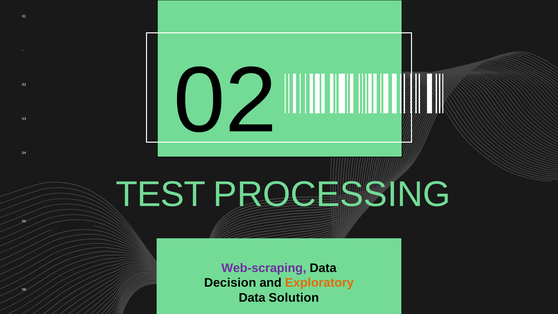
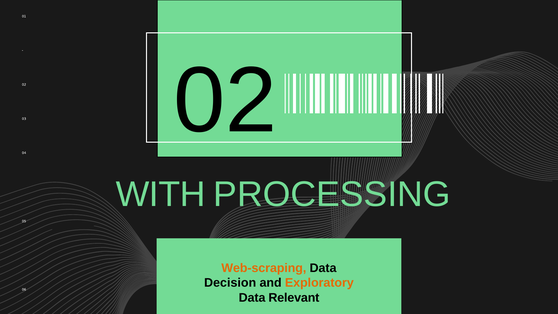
TEST: TEST -> WITH (161, 194)
Web-scraping colour: purple -> orange (264, 268)
Solution: Solution -> Relevant (294, 298)
